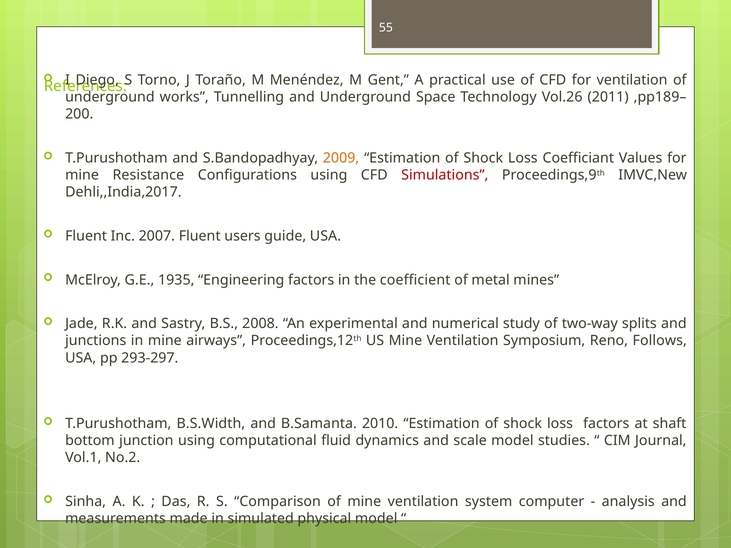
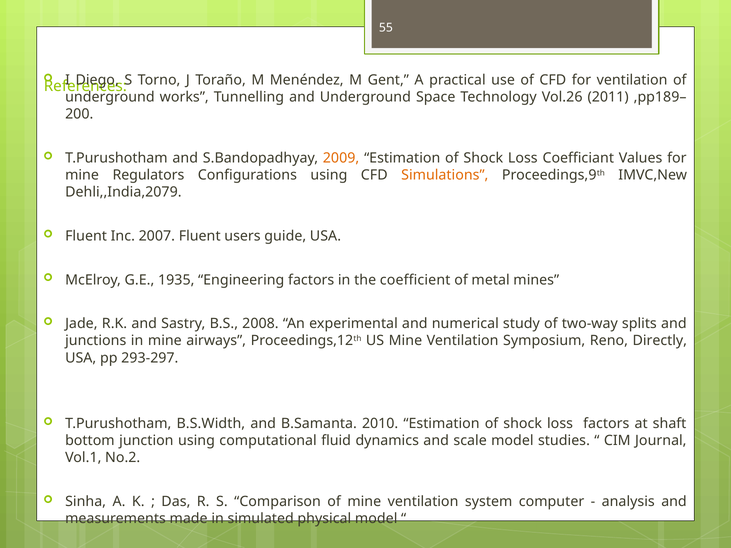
Resistance: Resistance -> Regulators (148, 175)
Simulations colour: red -> orange (445, 175)
Dehli,,India,2017: Dehli,,India,2017 -> Dehli,,India,2079 (123, 192)
Follows: Follows -> Directly (660, 341)
